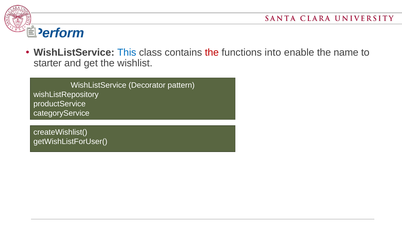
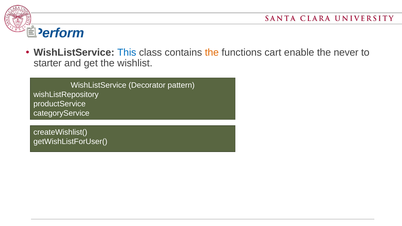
the colour: red -> orange (212, 53)
into: into -> cart (273, 53)
name: name -> never (346, 53)
